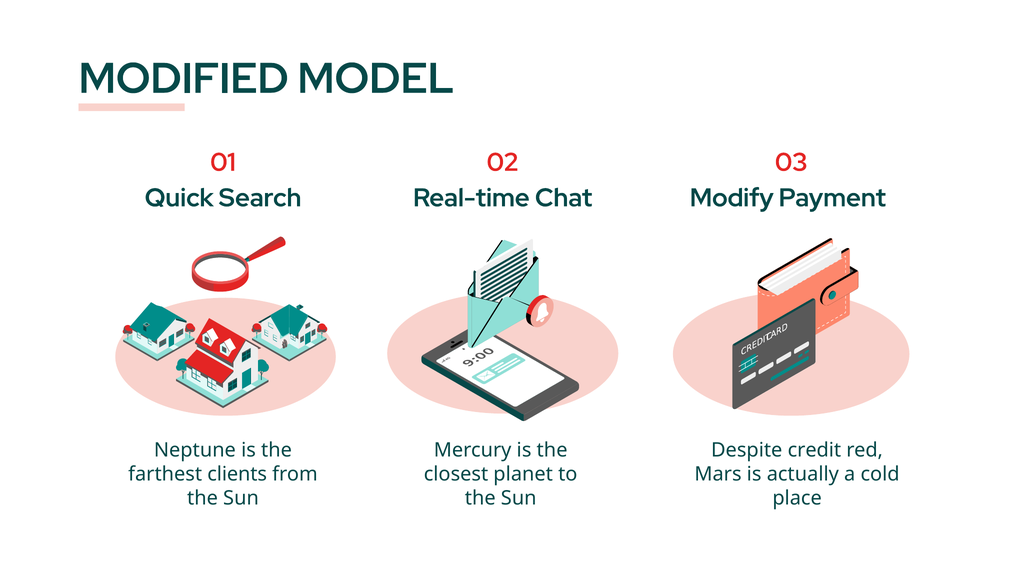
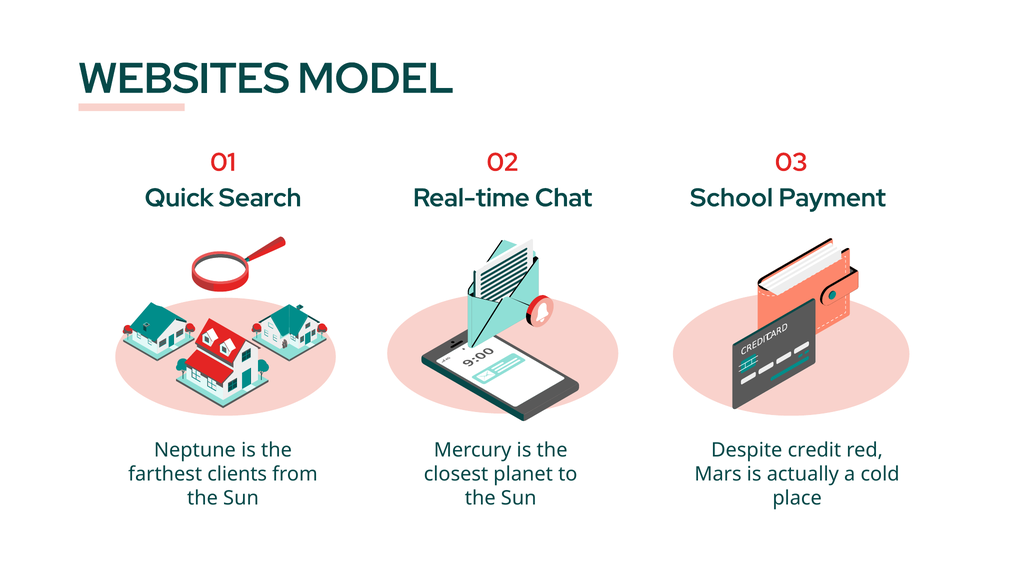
MODIFIED: MODIFIED -> WEBSITES (184, 79)
Modify: Modify -> School (732, 198)
